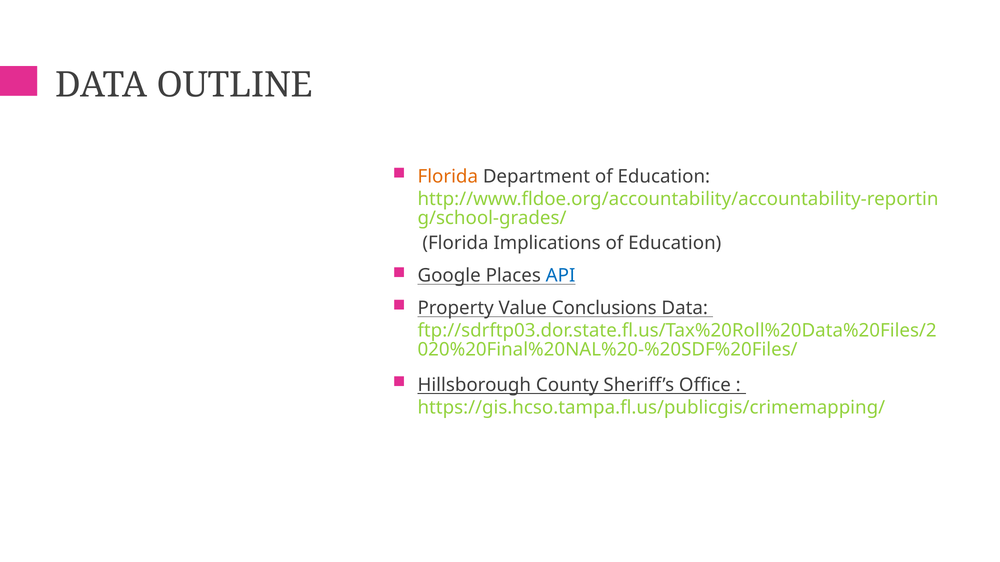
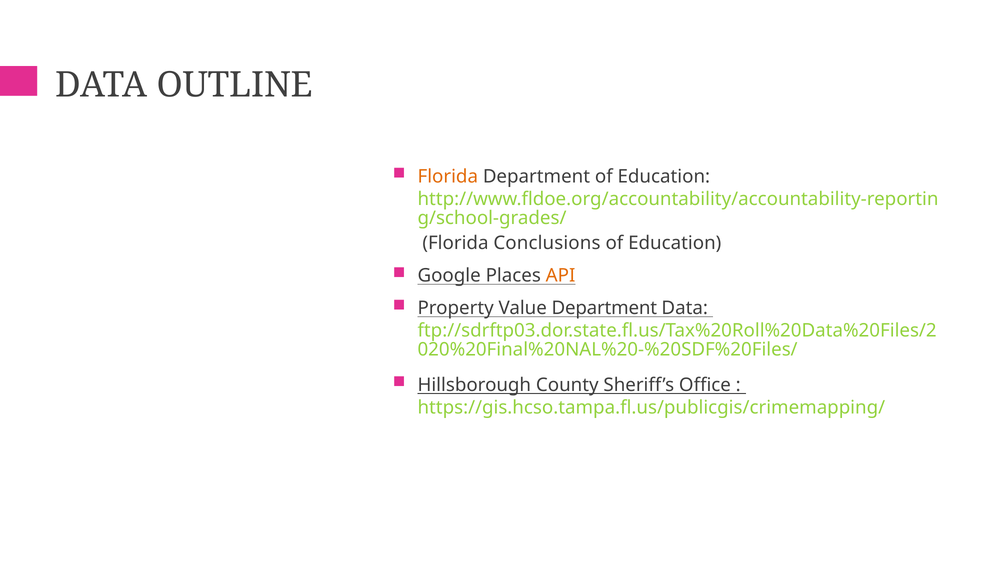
Implications: Implications -> Conclusions (547, 244)
API colour: blue -> orange (561, 276)
Value Conclusions: Conclusions -> Department (604, 309)
